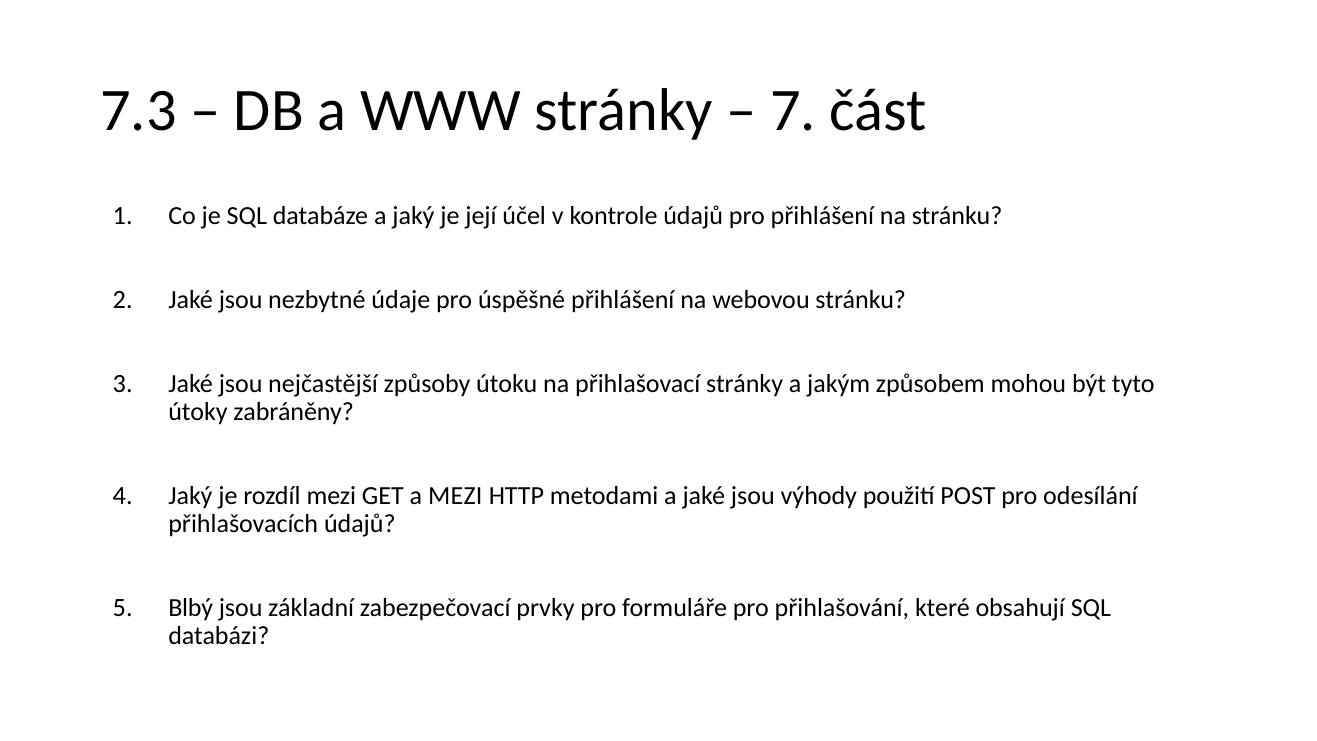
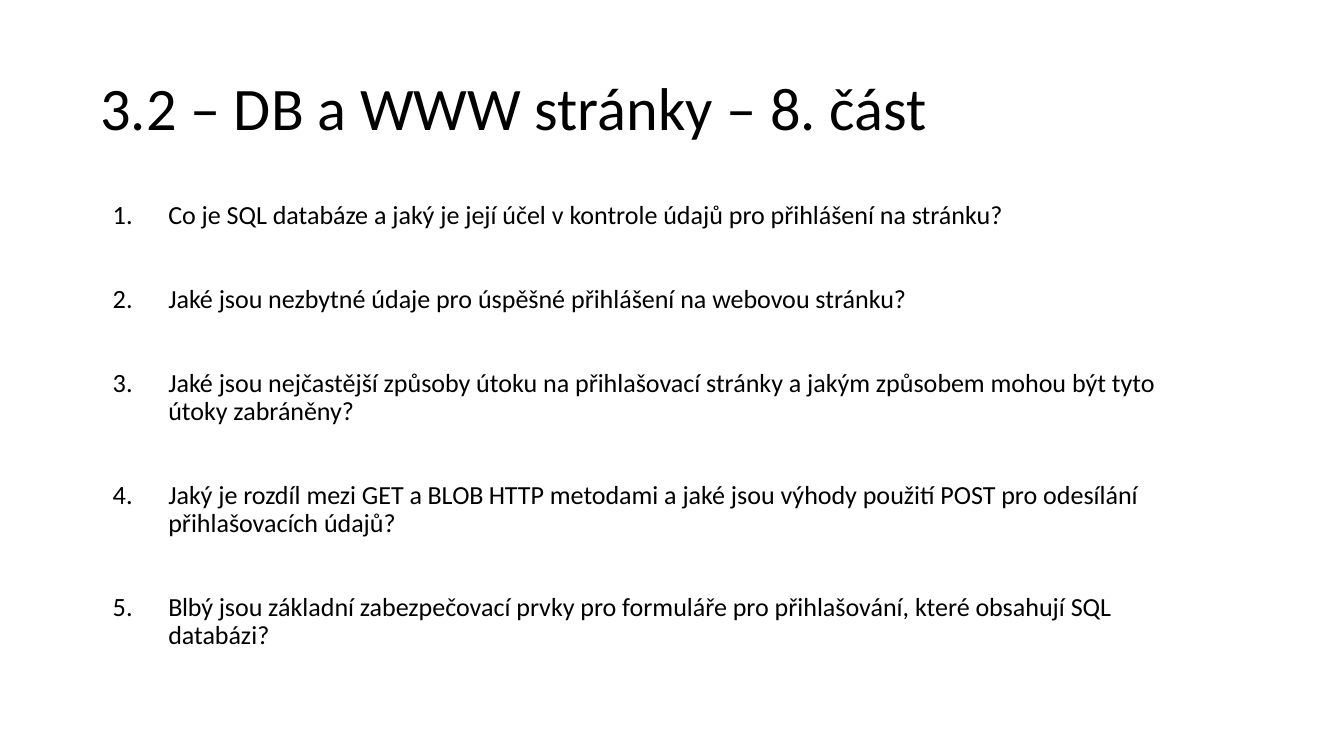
7.3: 7.3 -> 3.2 (139, 111)
7: 7 -> 8 (793, 111)
a MEZI: MEZI -> BLOB (456, 495)
